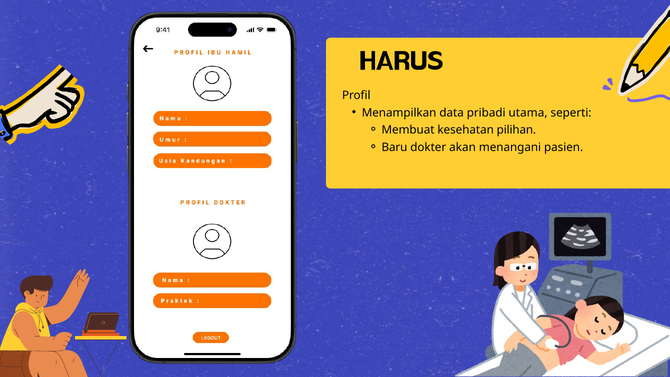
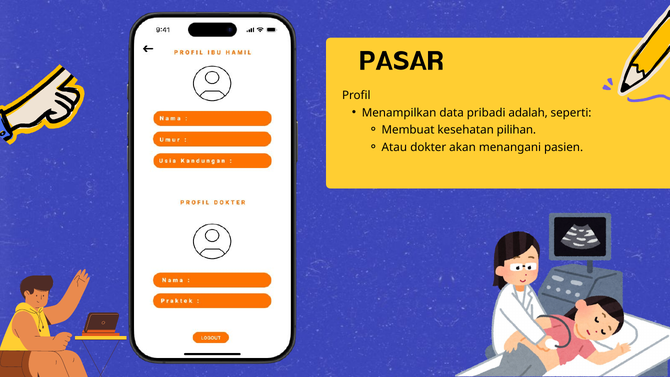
HARUS: HARUS -> PASAR (402, 60)
utama: utama -> adalah (528, 113)
Baru: Baru -> Atau (394, 148)
